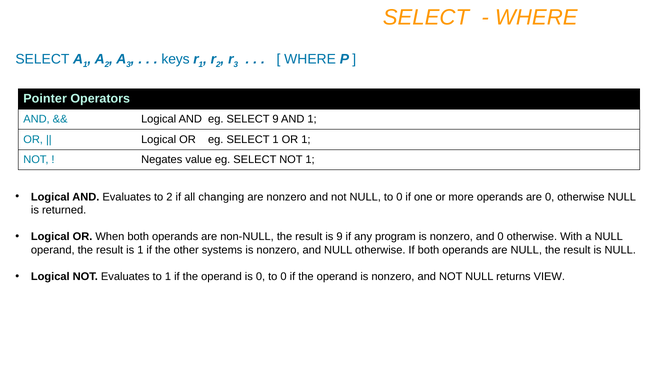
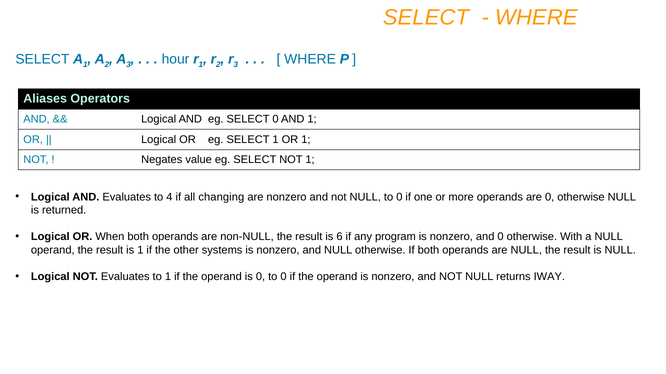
keys: keys -> hour (175, 59)
Pointer: Pointer -> Aliases (45, 99)
SELECT 9: 9 -> 0 (276, 120)
to 2: 2 -> 4 (169, 197)
is 9: 9 -> 6 (340, 237)
VIEW: VIEW -> IWAY (549, 277)
